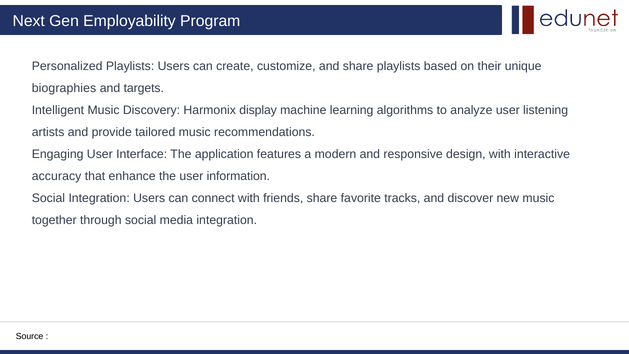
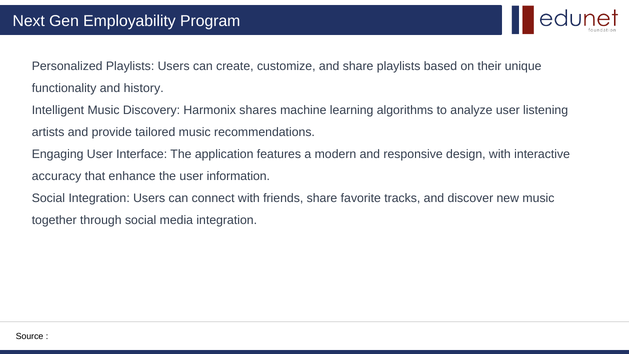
biographies: biographies -> functionality (64, 88)
targets: targets -> history (144, 88)
display: display -> shares (258, 110)
